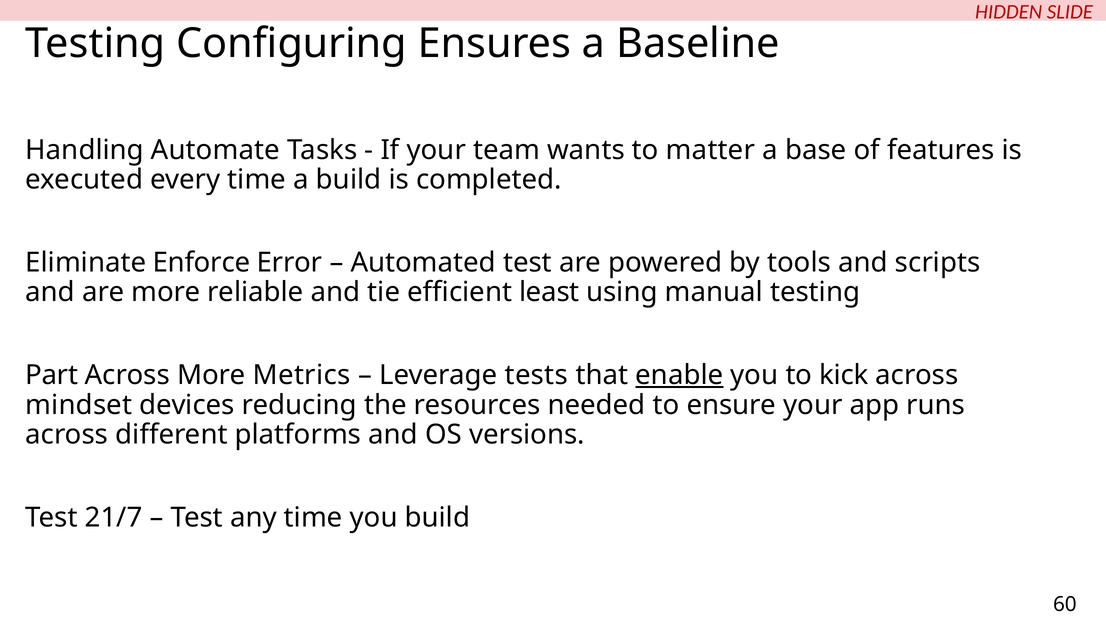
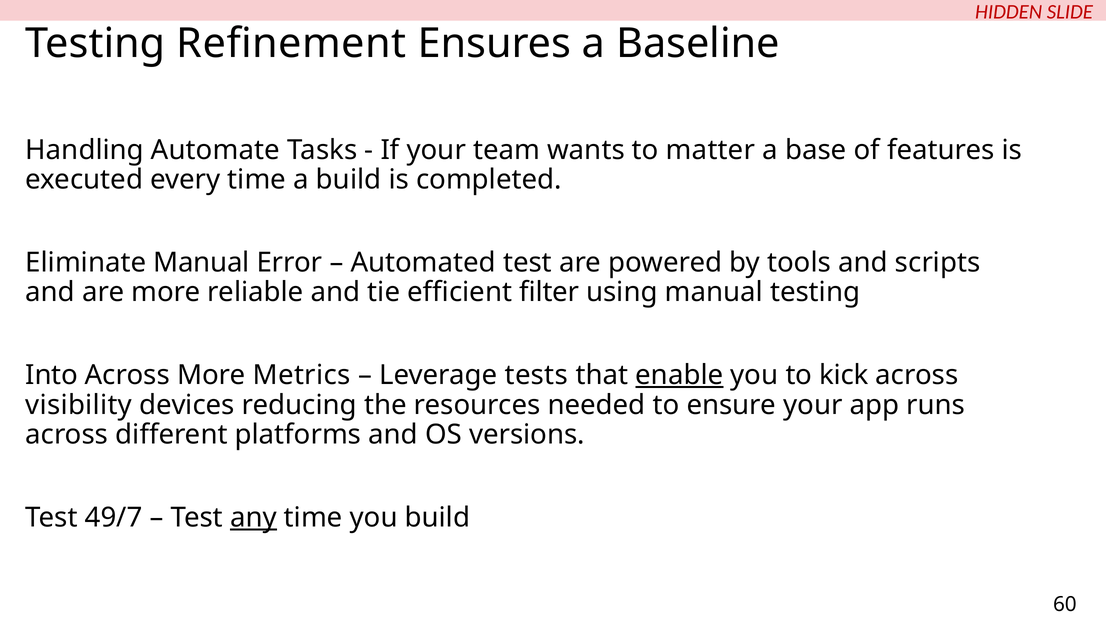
Configuring: Configuring -> Refinement (291, 44)
Eliminate Enforce: Enforce -> Manual (201, 263)
least: least -> filter (549, 292)
Part: Part -> Into (52, 375)
mindset: mindset -> visibility (79, 405)
21/7: 21/7 -> 49/7 (114, 518)
any underline: none -> present (253, 518)
